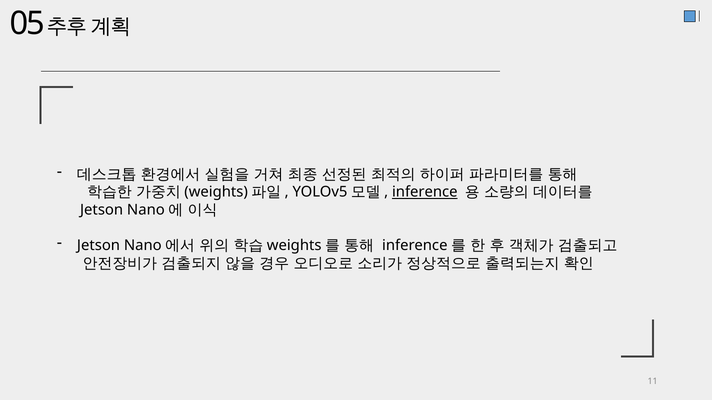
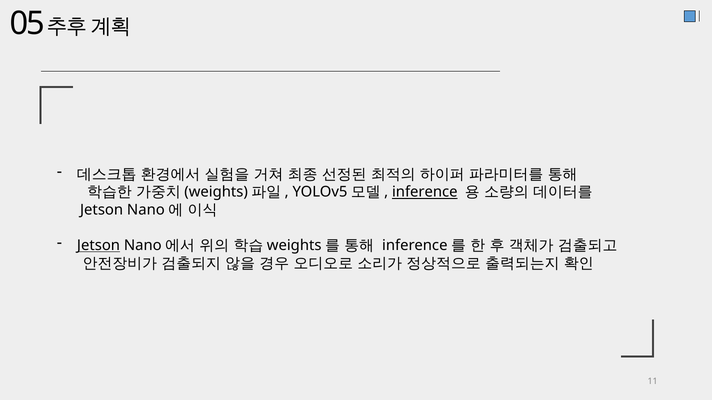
Jetson underline: none -> present (99, 246)
